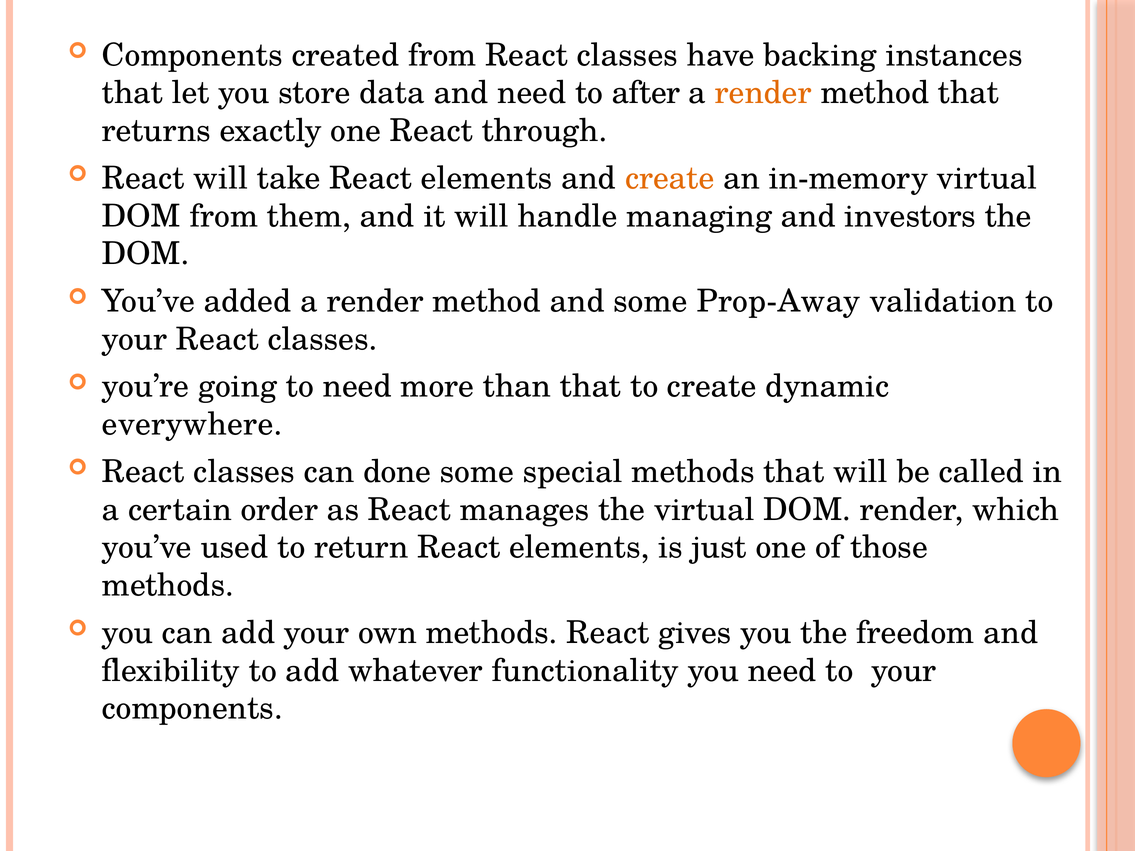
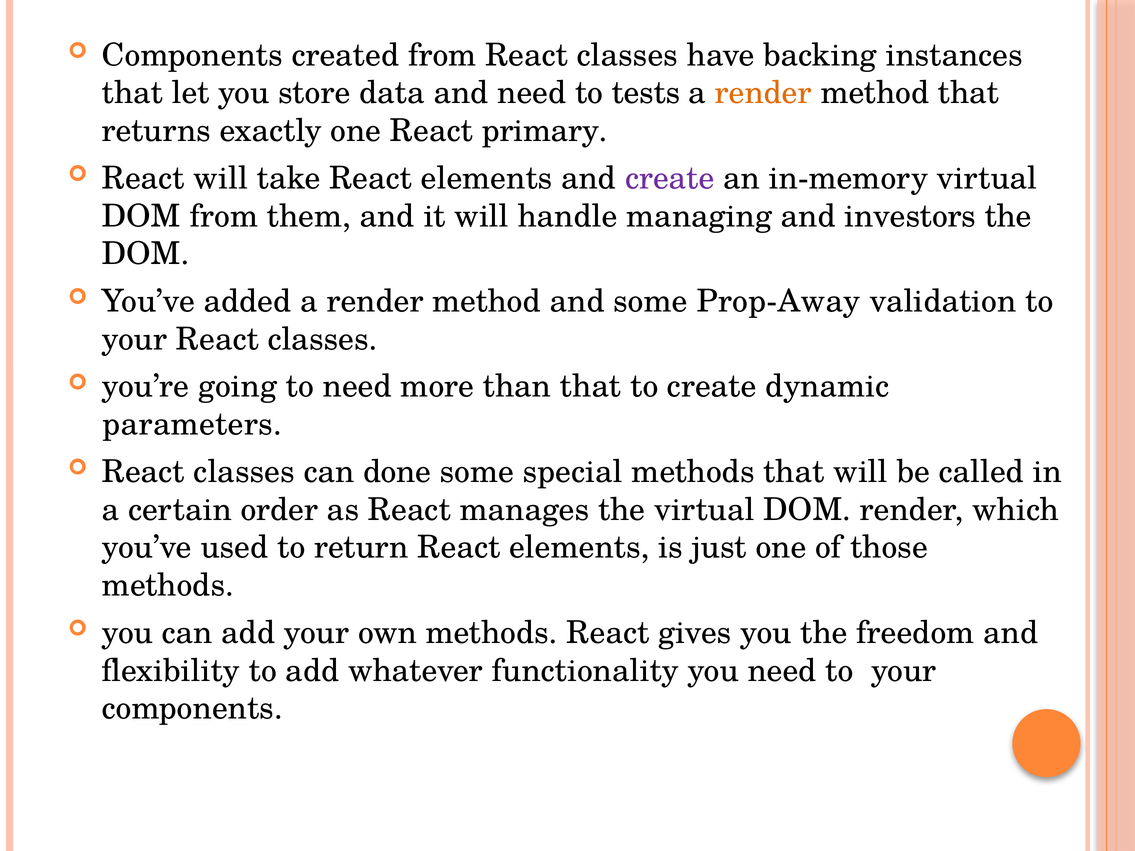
after: after -> tests (646, 93)
through: through -> primary (545, 131)
create colour: orange -> purple (670, 178)
everywhere: everywhere -> parameters (192, 425)
